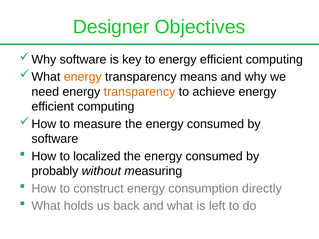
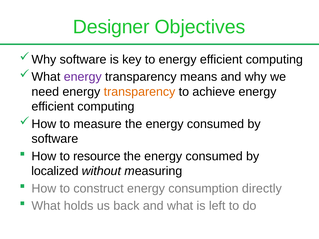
energy colour: orange -> purple (83, 77)
localized: localized -> resource (97, 156)
probably: probably -> localized (55, 171)
